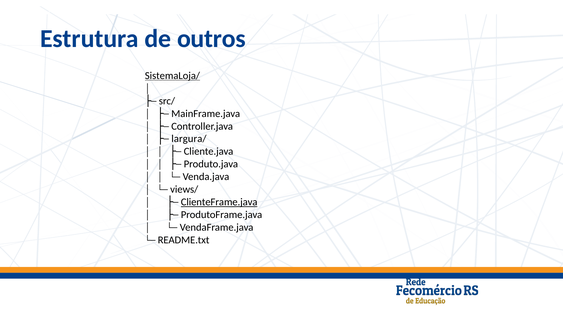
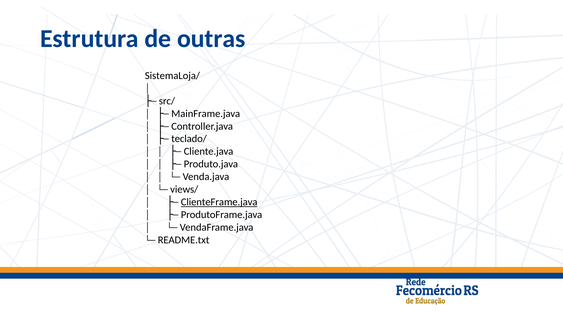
outros: outros -> outras (211, 39)
SistemaLoja/ underline: present -> none (172, 76)
largura/: largura/ -> teclado/ (189, 139)
